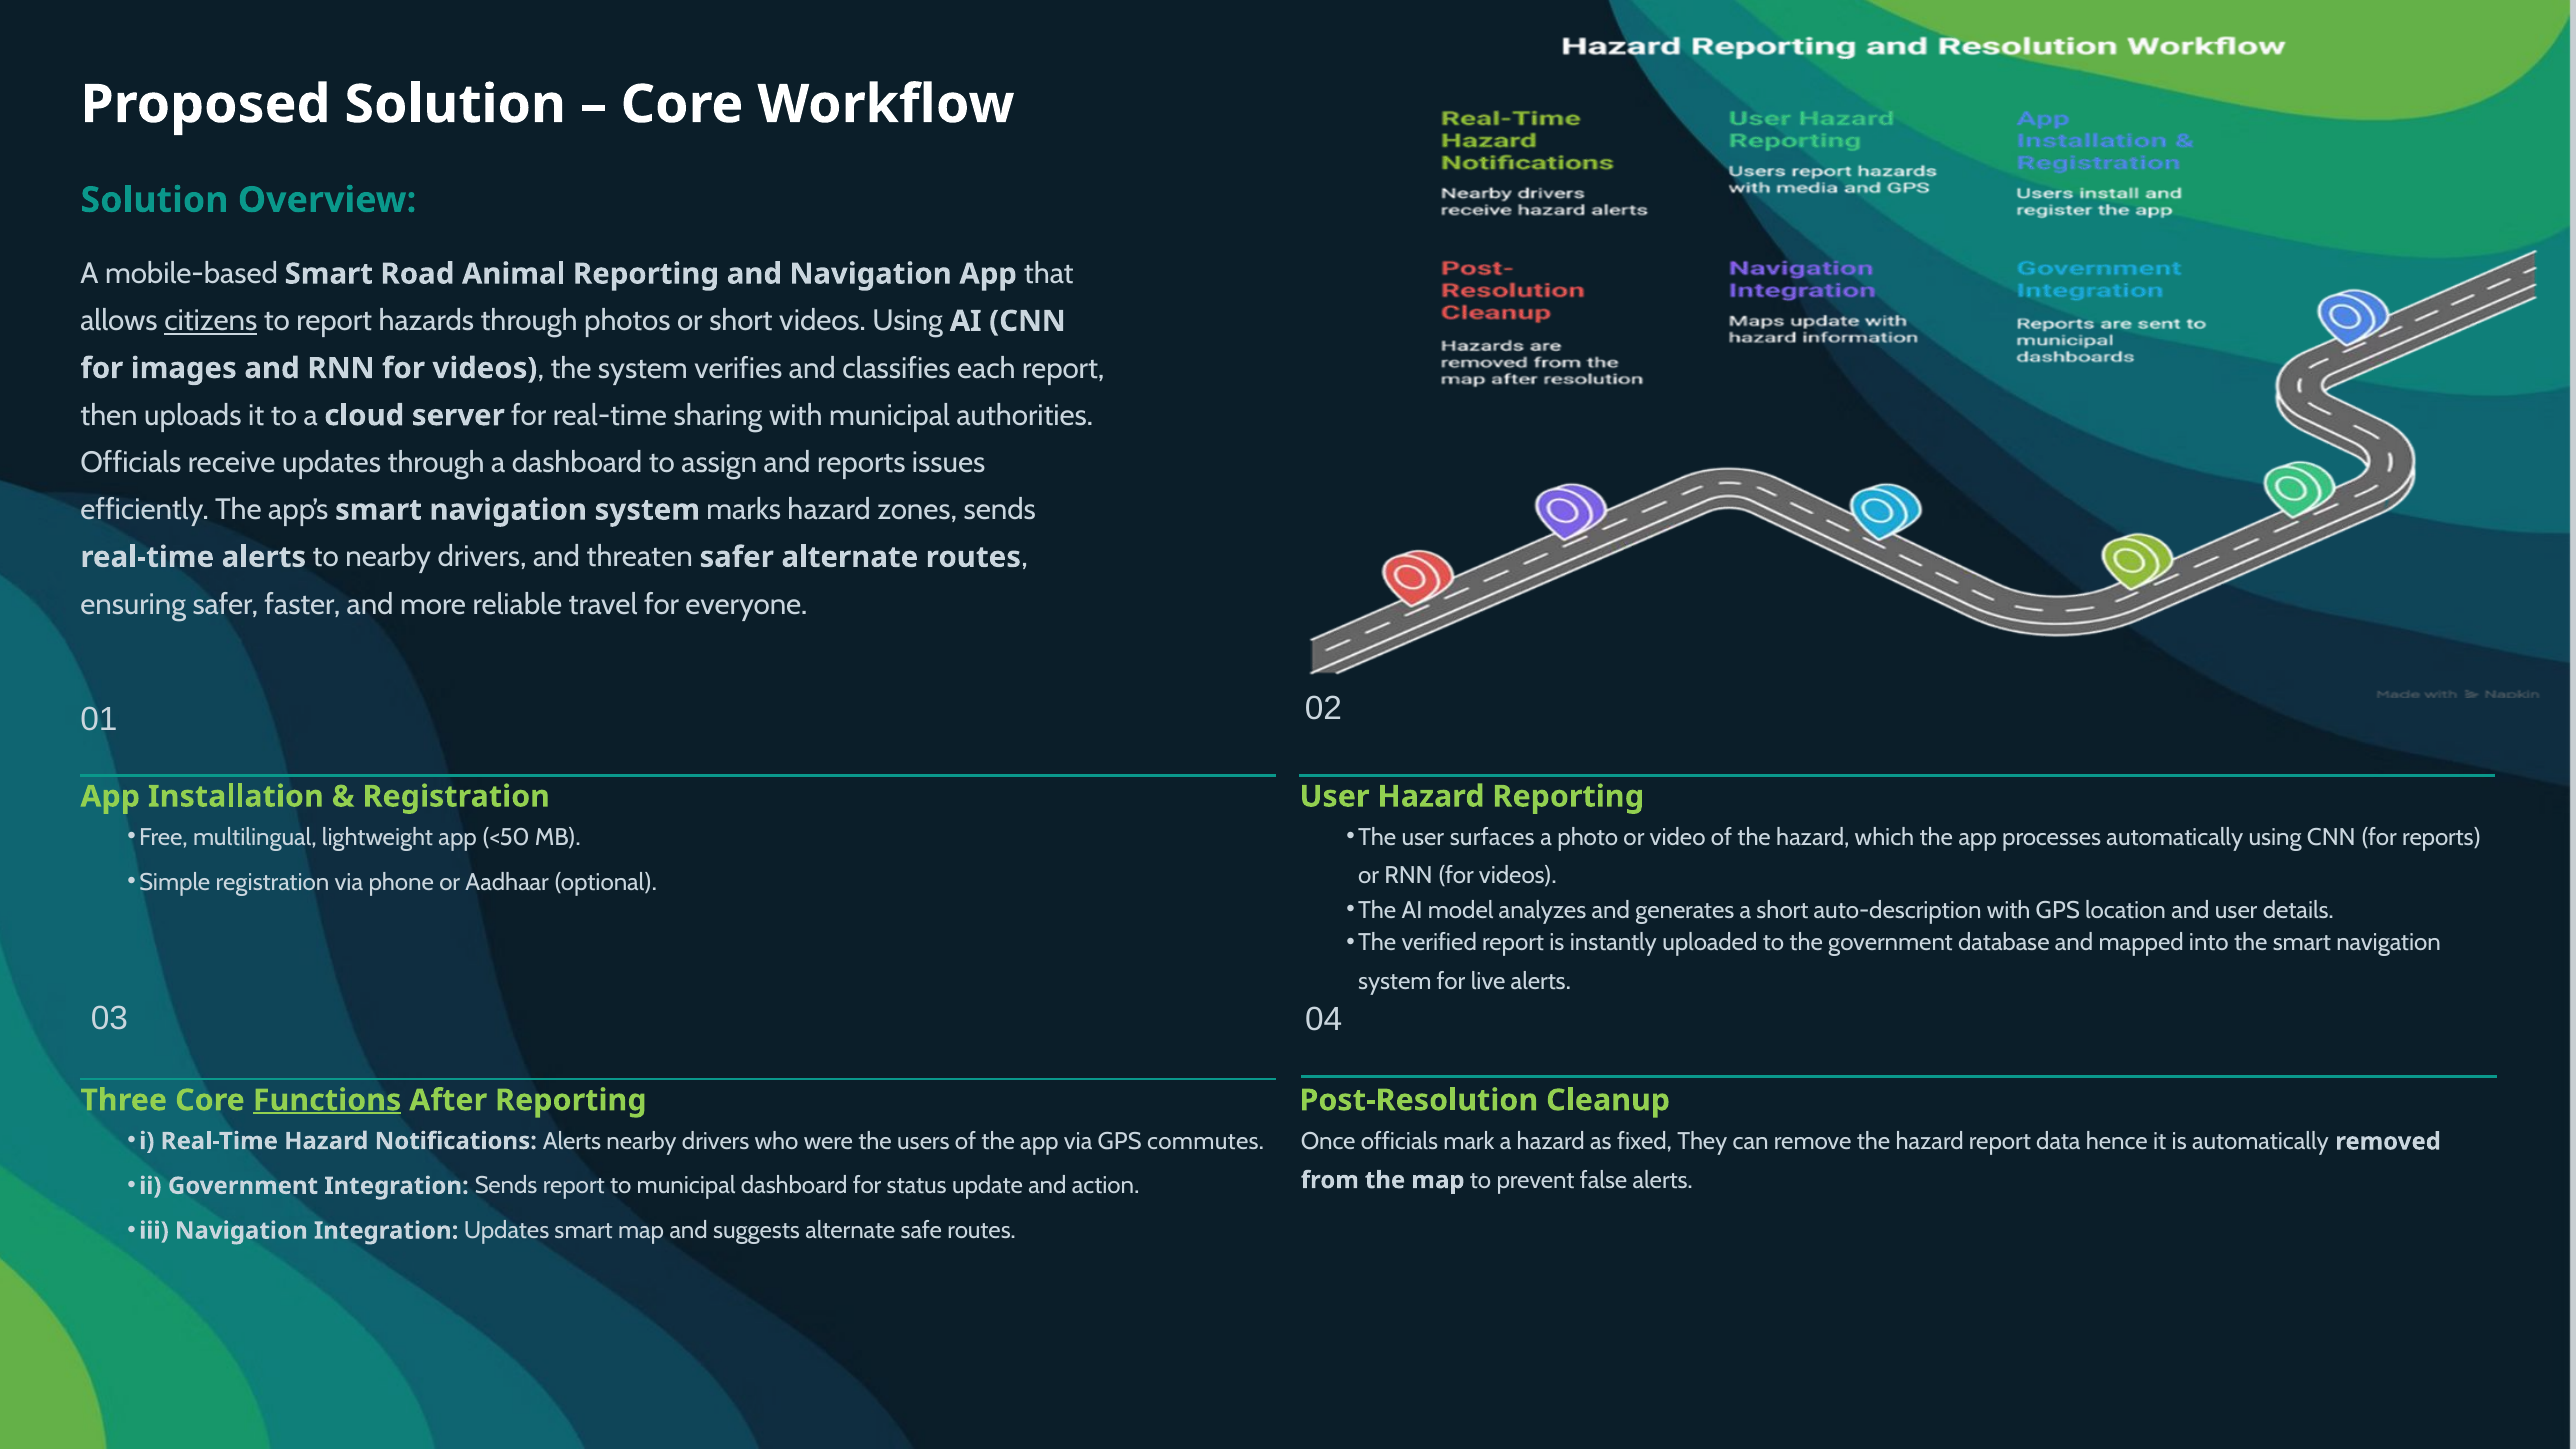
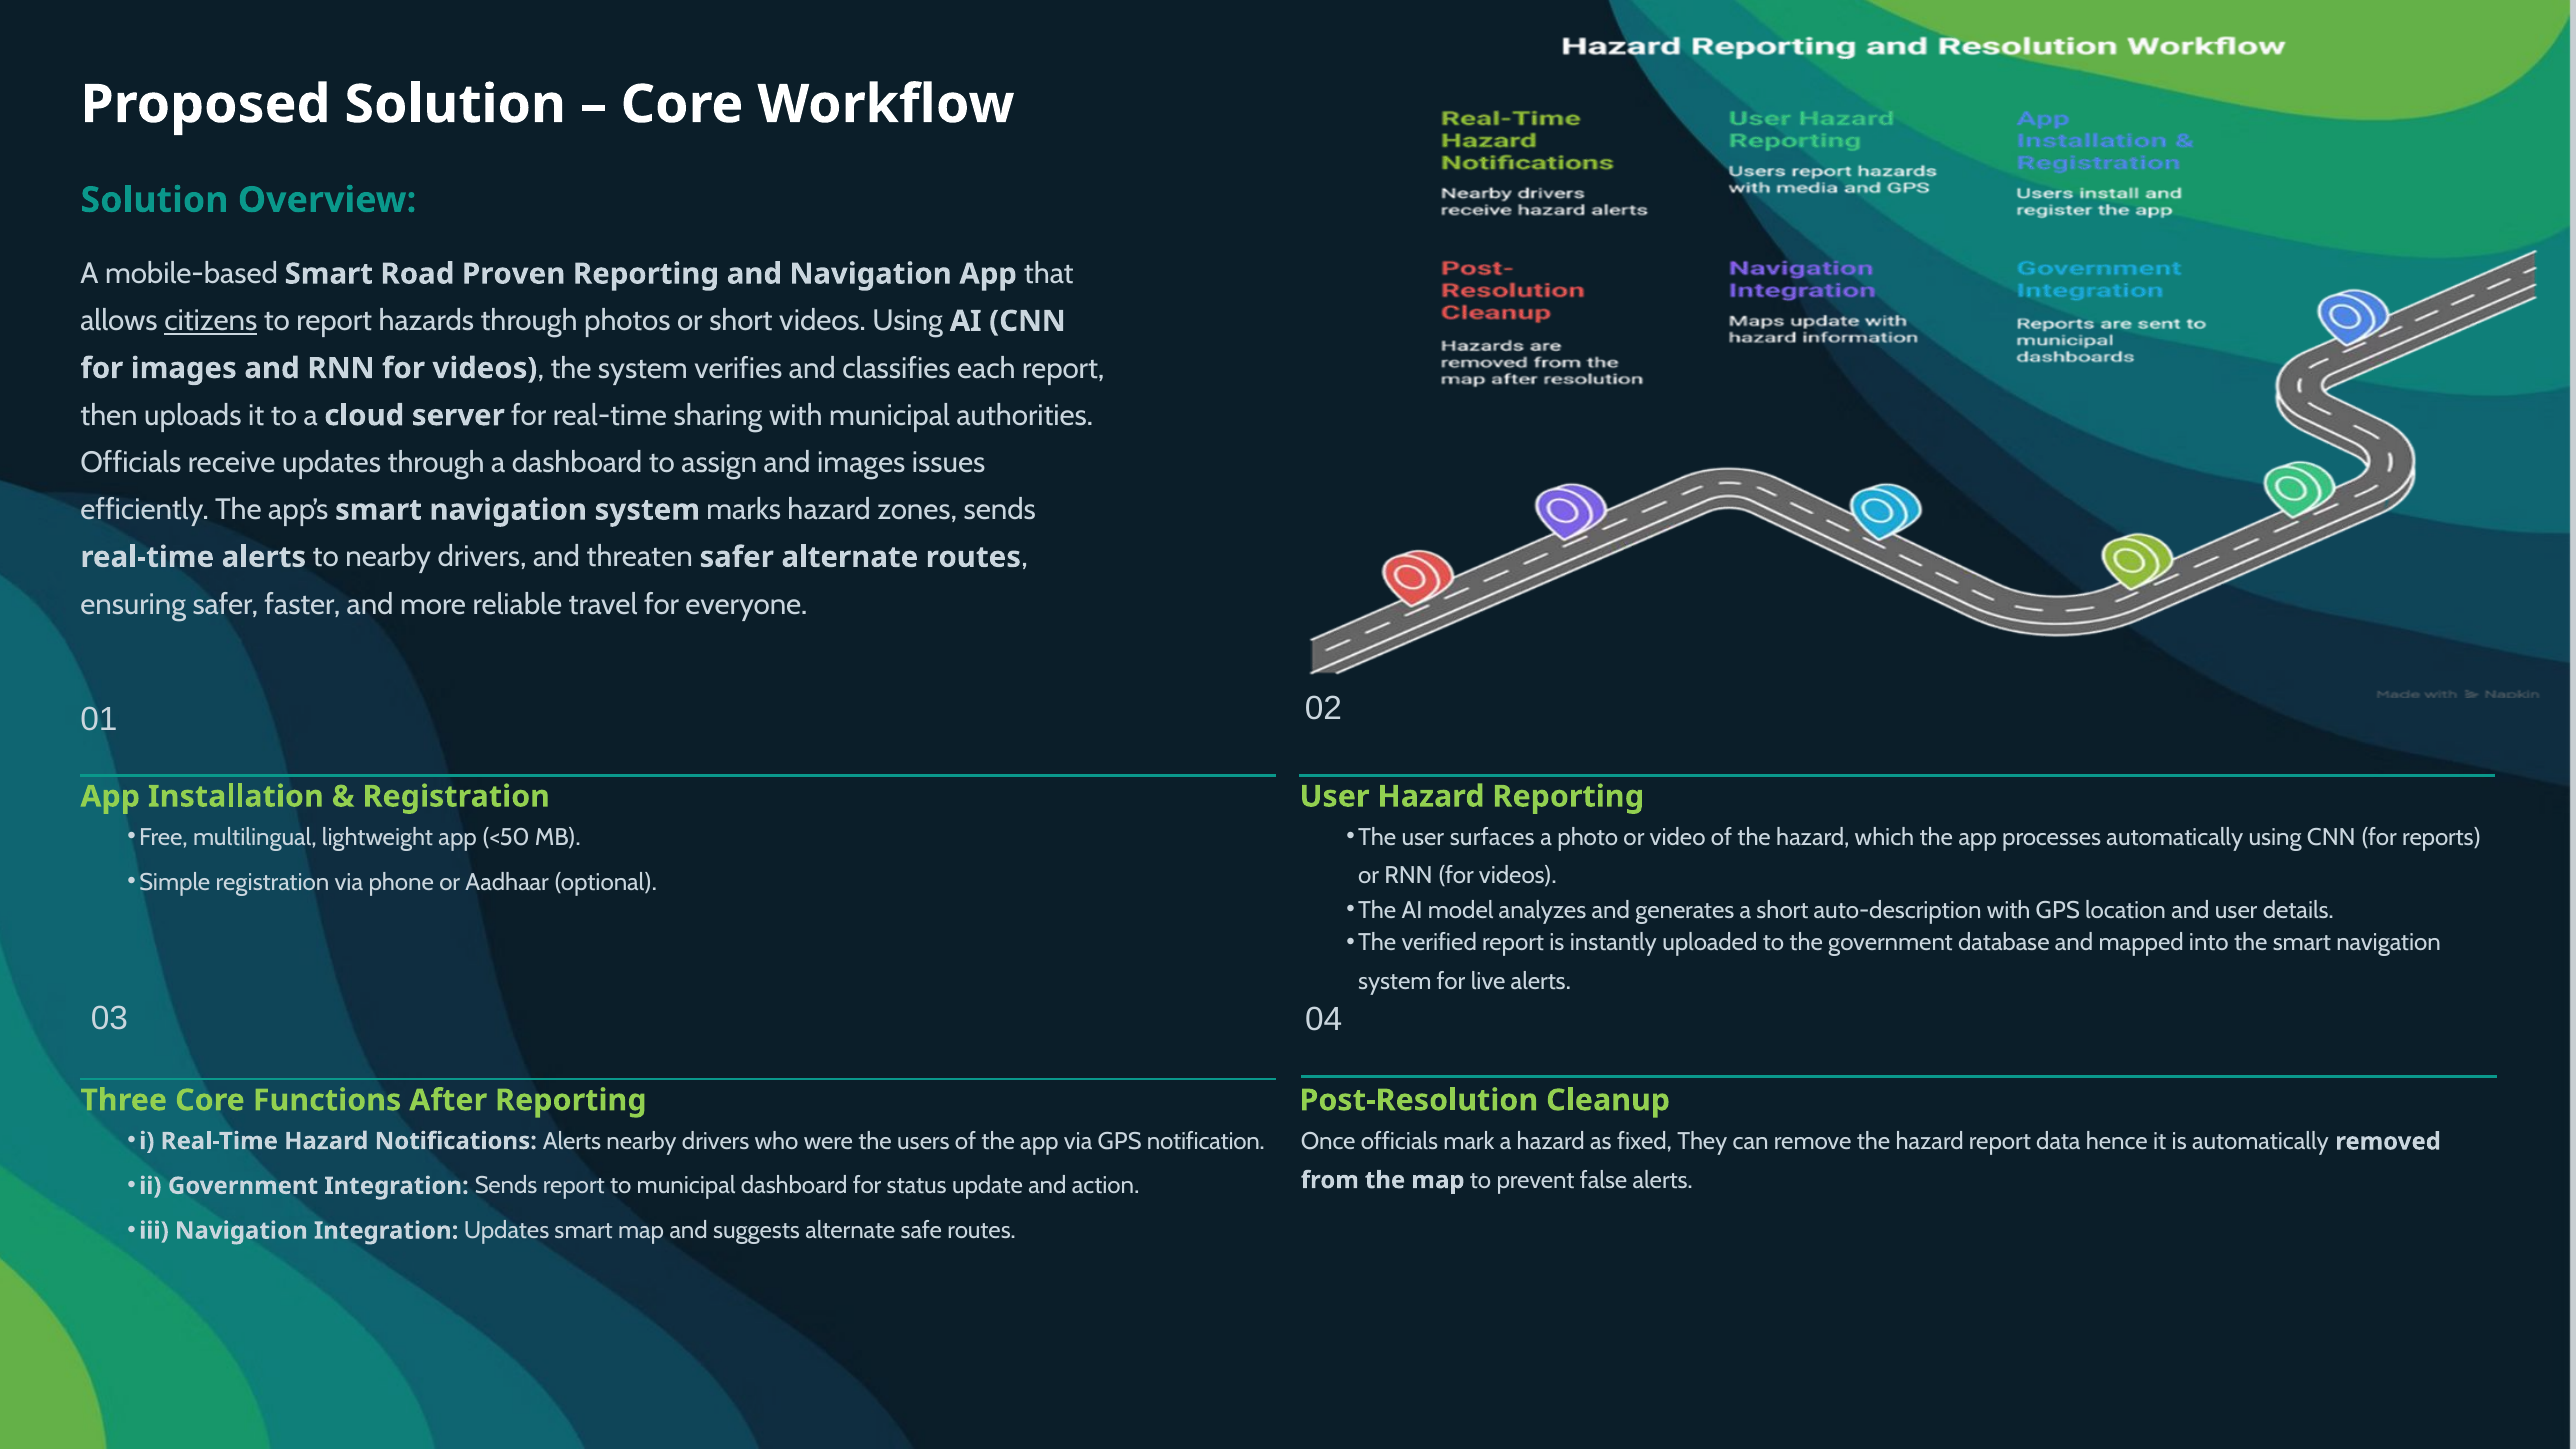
Animal: Animal -> Proven (514, 274)
and reports: reports -> images (861, 463)
Functions underline: present -> none (327, 1100)
commutes: commutes -> notification (1206, 1141)
